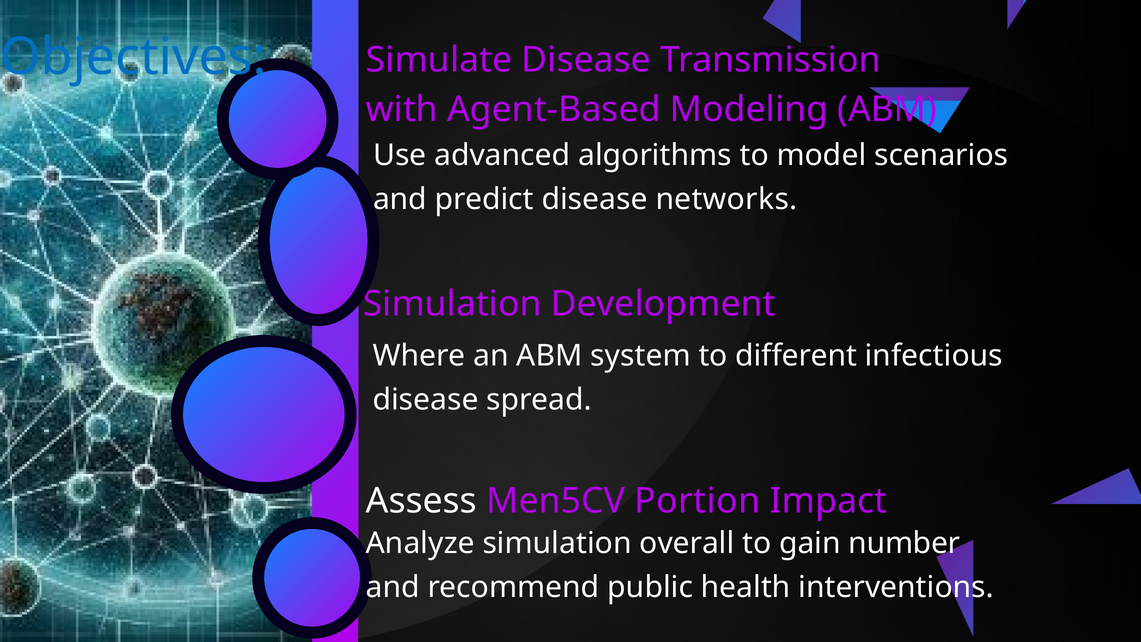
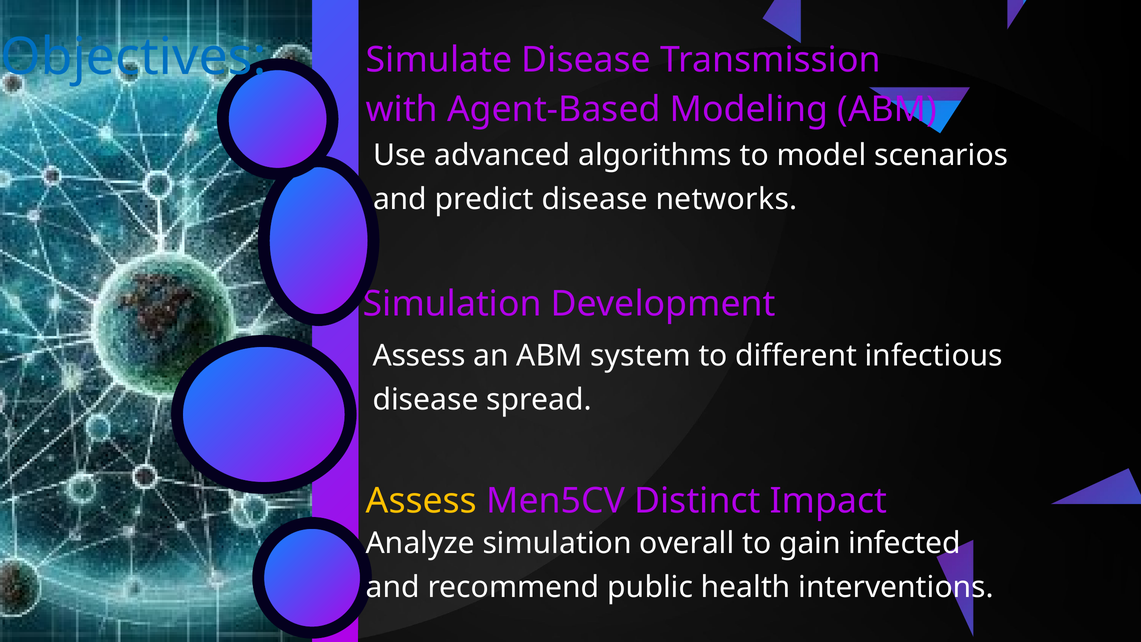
Where: Where -> Assess (419, 356)
Assess colour: white -> yellow (421, 501)
Portion: Portion -> Distinct (697, 501)
number: number -> infected (904, 543)
